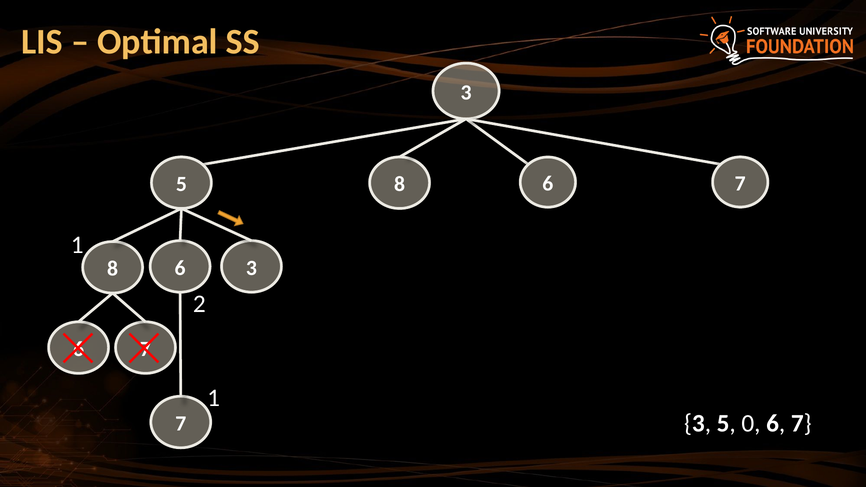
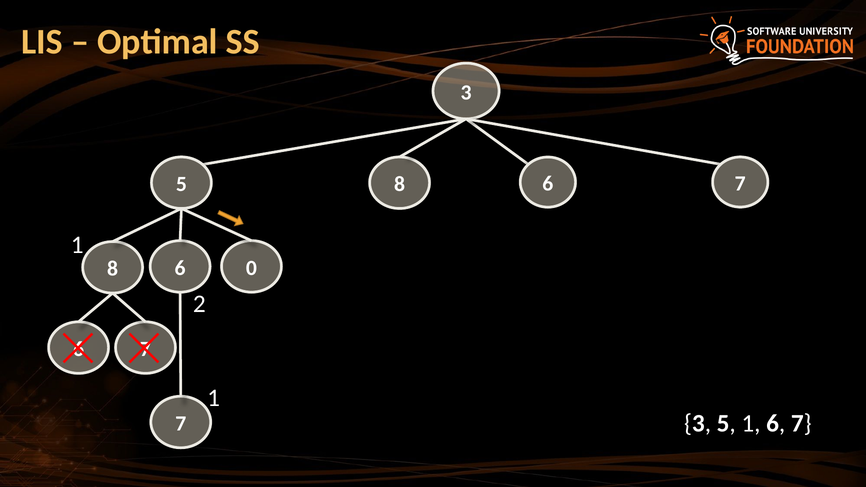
8 3: 3 -> 0 (251, 268)
5 0: 0 -> 1 (751, 424)
